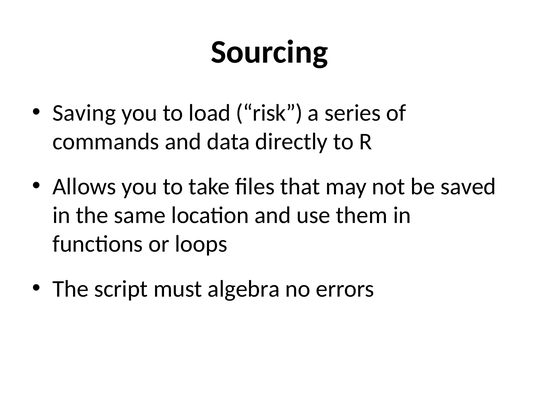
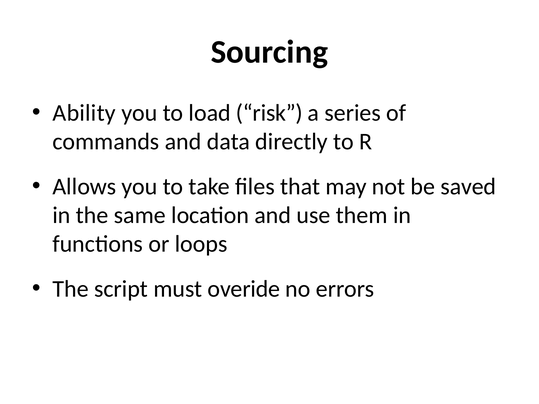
Saving: Saving -> Ability (84, 113)
algebra: algebra -> overide (244, 289)
